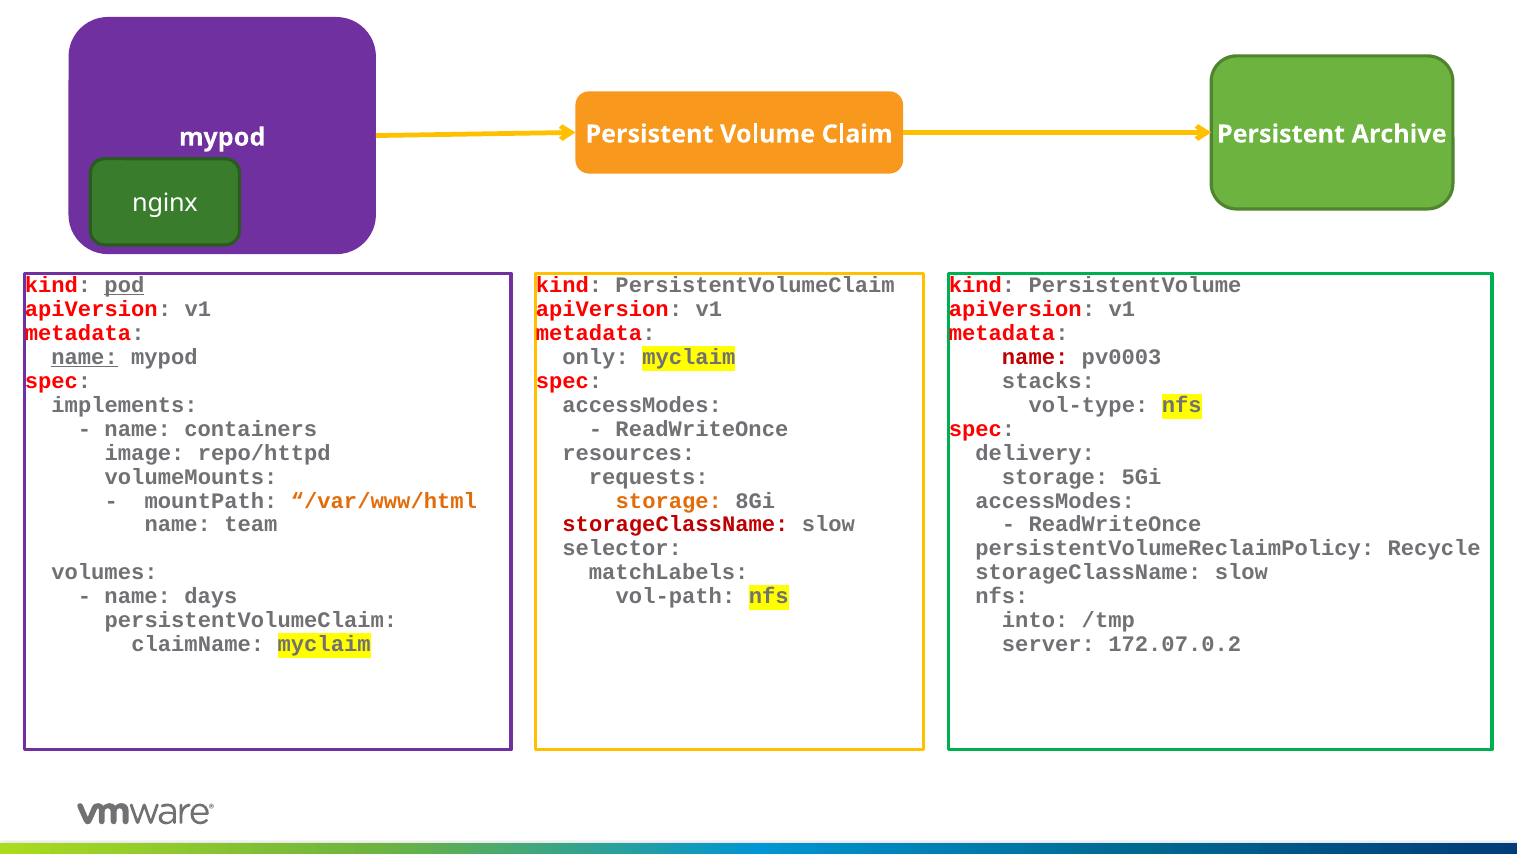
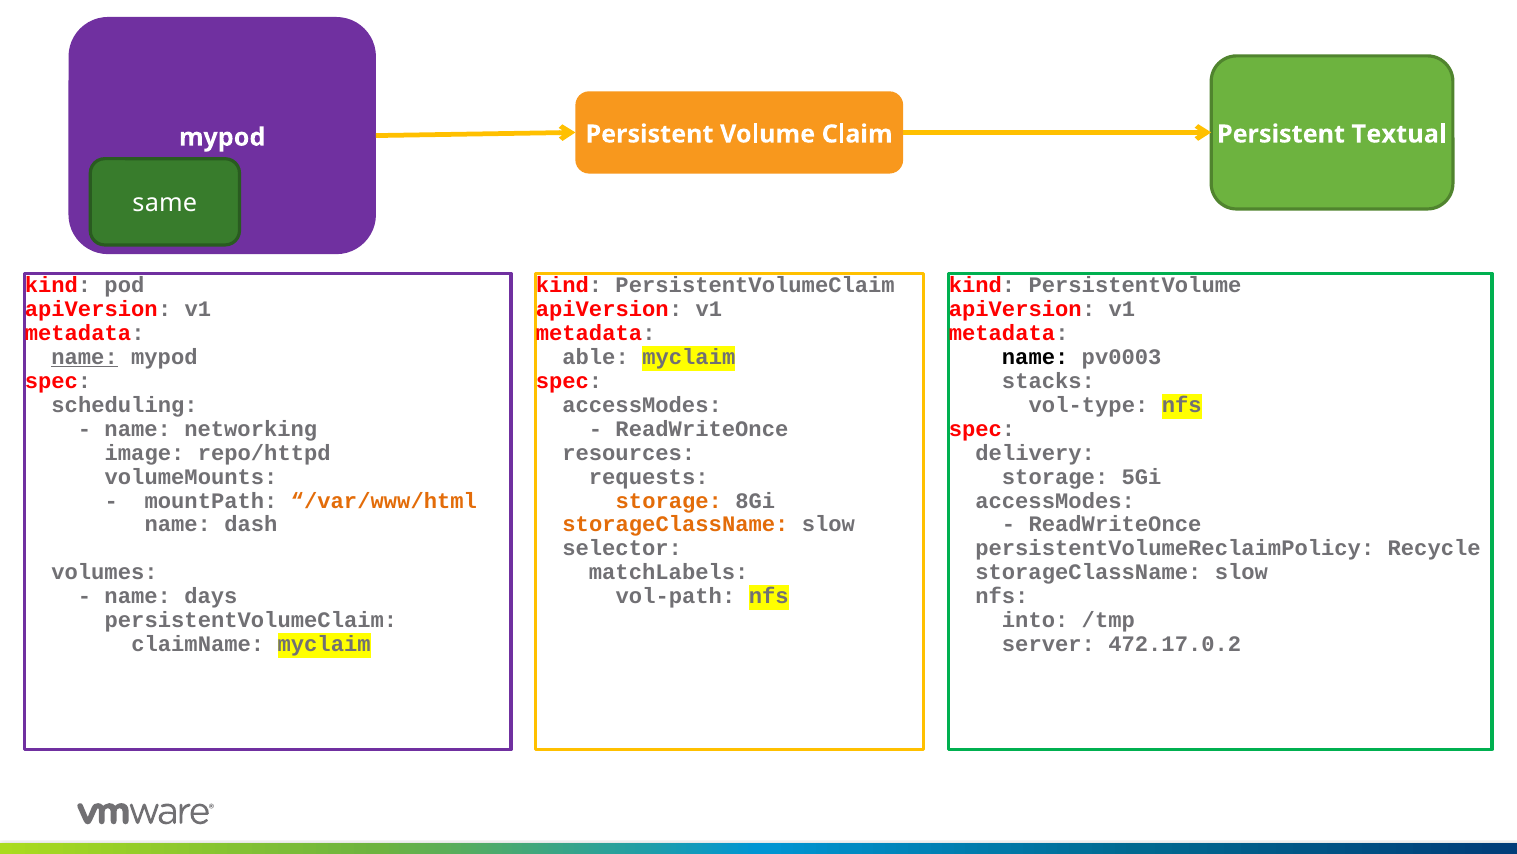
Archive: Archive -> Textual (1399, 134)
nginx: nginx -> same (165, 203)
pod underline: present -> none (124, 285)
only: only -> able (596, 357)
name colour: red -> black (1035, 357)
implements: implements -> scheduling (125, 405)
containers: containers -> networking (251, 429)
team: team -> dash (251, 524)
storageClassName colour: red -> orange (675, 524)
172.07.0.2: 172.07.0.2 -> 472.17.0.2 (1175, 644)
